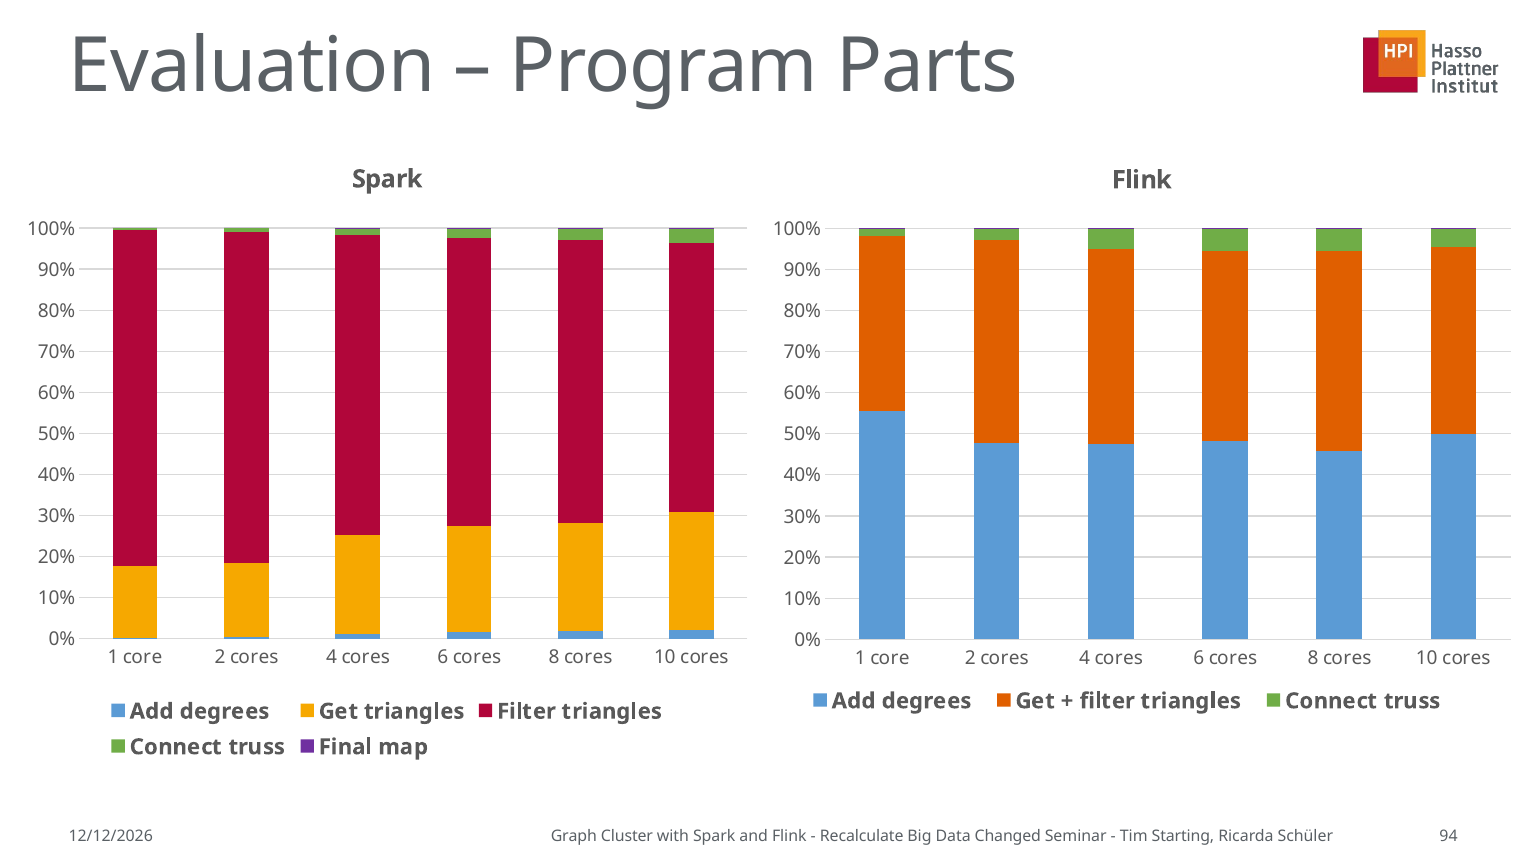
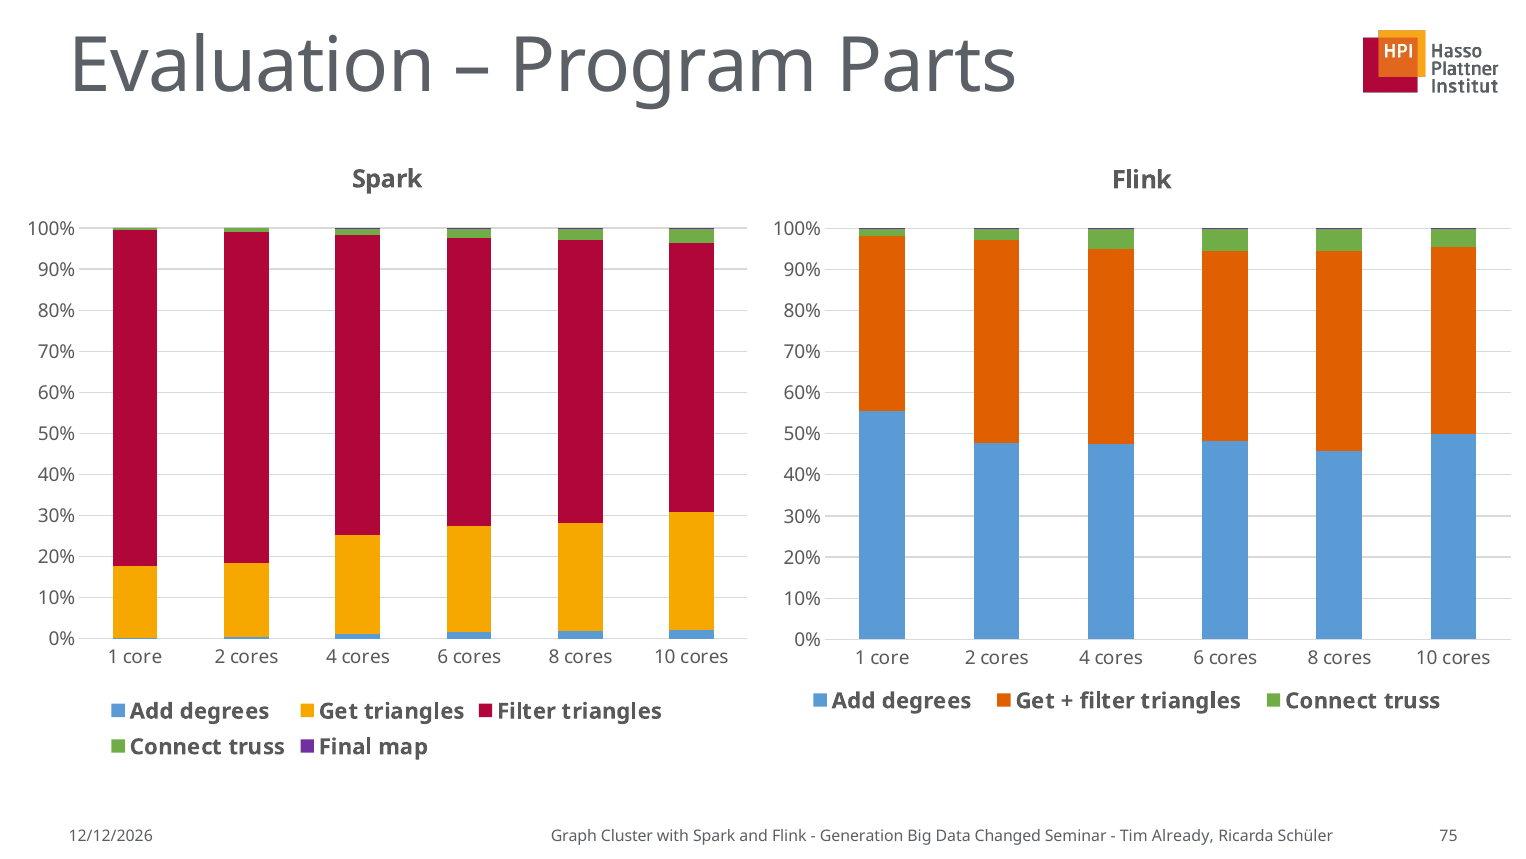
Recalculate: Recalculate -> Generation (862, 836)
Starting: Starting -> Already (1183, 836)
94: 94 -> 75 (1449, 836)
